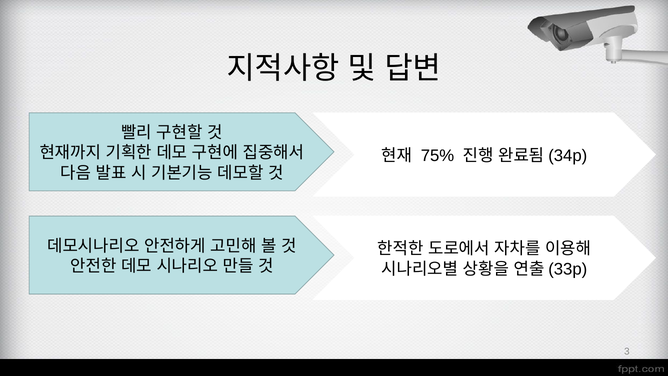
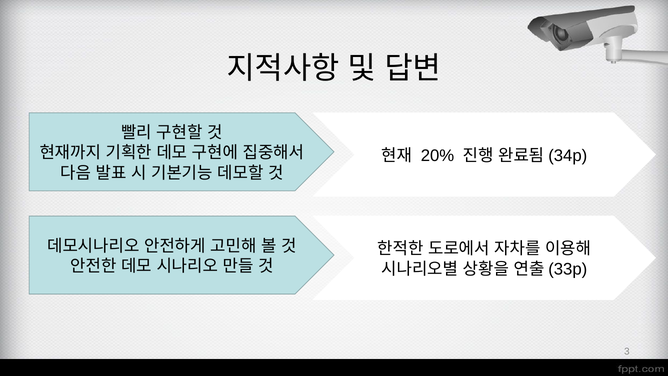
75%: 75% -> 20% (437, 156)
